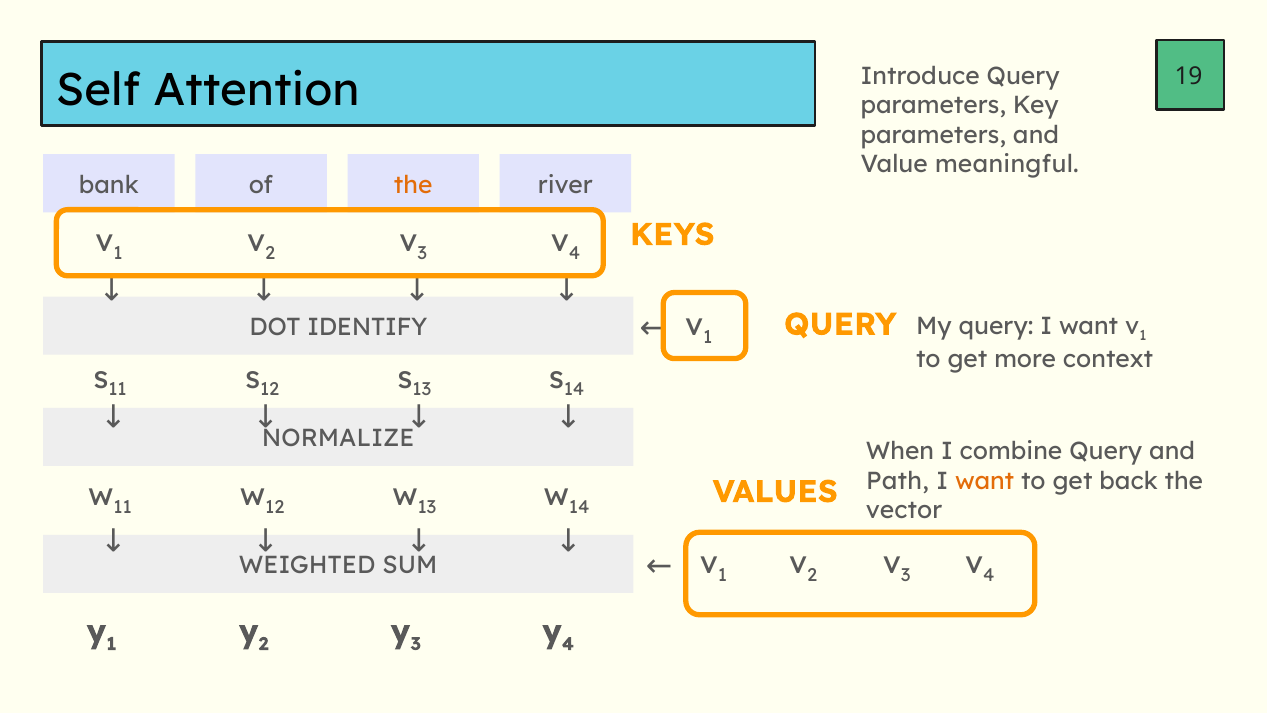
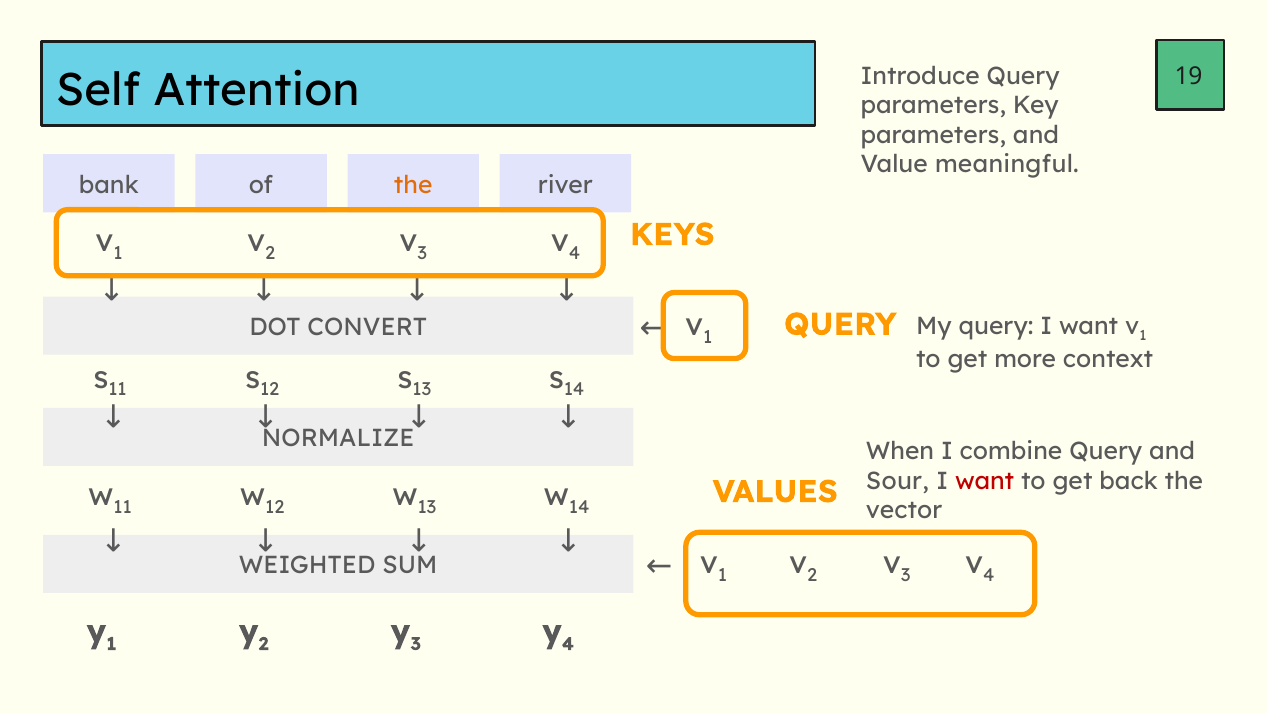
IDENTIFY: IDENTIFY -> CONVERT (367, 327)
Path: Path -> Sour (897, 481)
want colour: orange -> red (985, 481)
